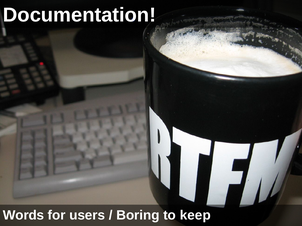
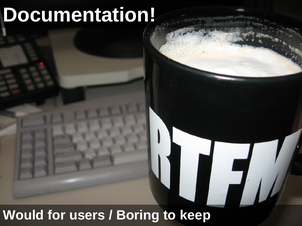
Words: Words -> Would (23, 216)
